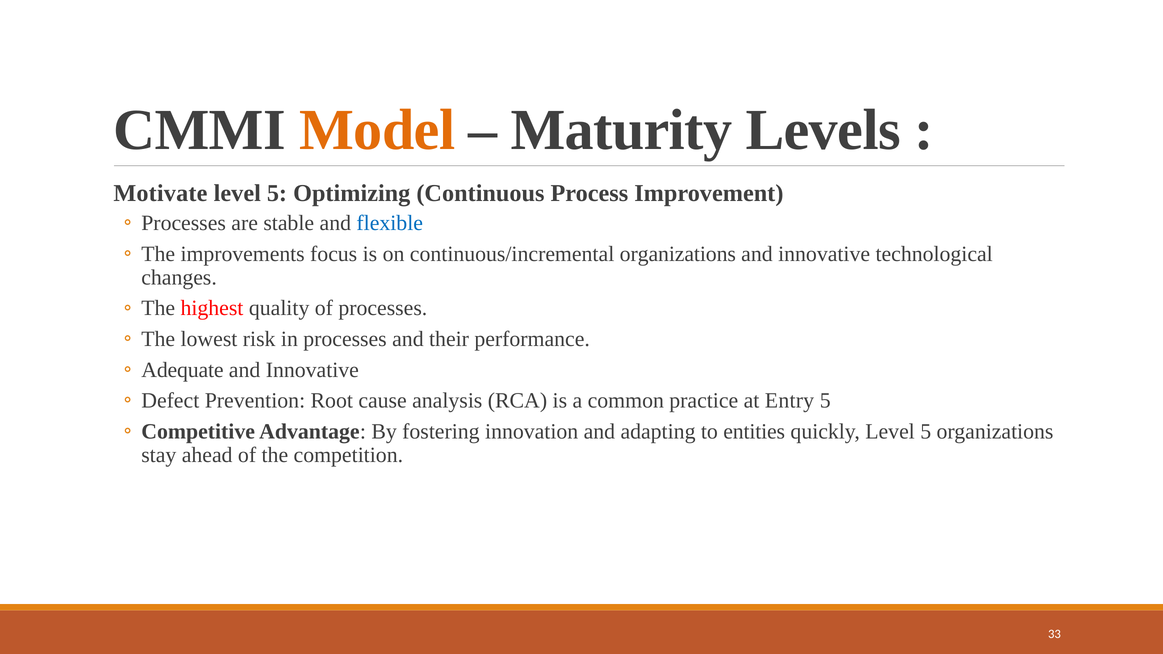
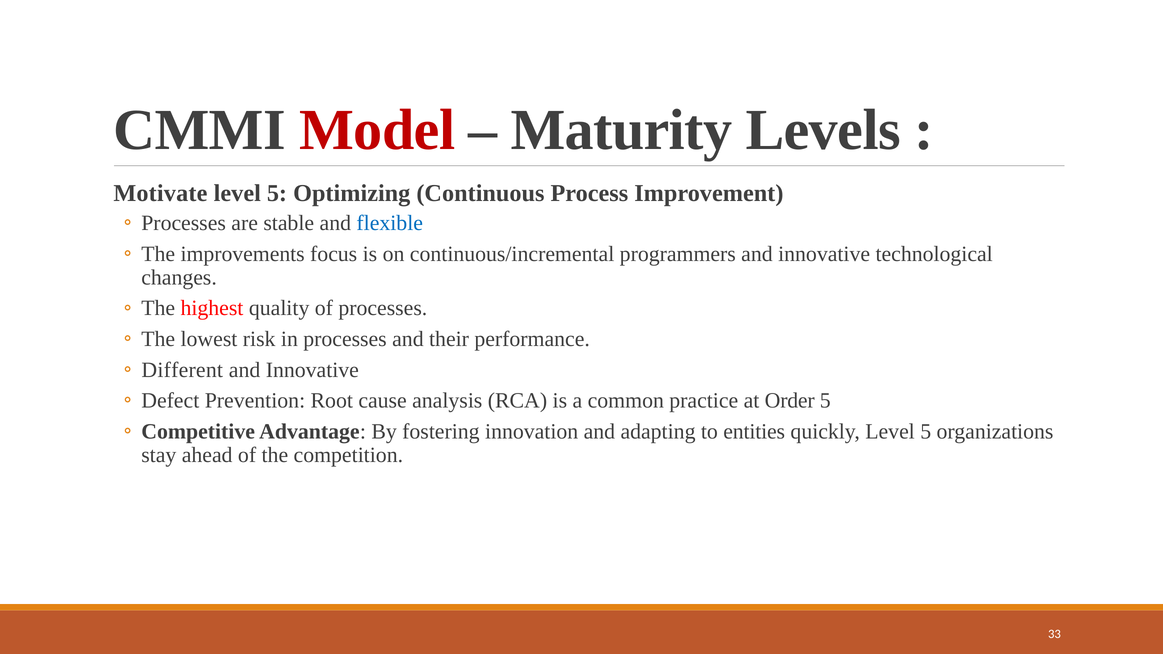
Model colour: orange -> red (377, 130)
continuous/incremental organizations: organizations -> programmers (678, 254)
Adequate: Adequate -> Different (182, 370)
Entry: Entry -> Order (790, 401)
